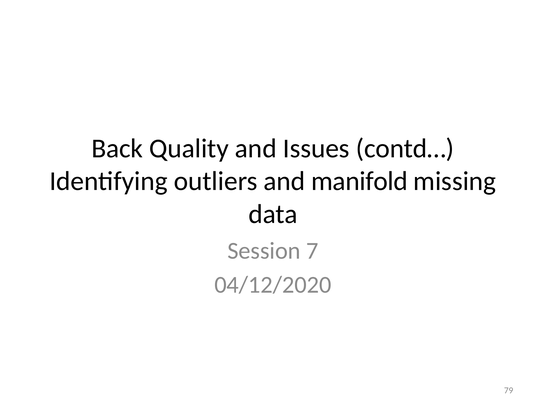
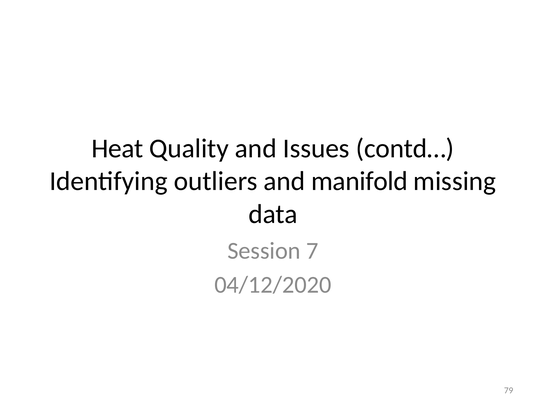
Back: Back -> Heat (117, 149)
